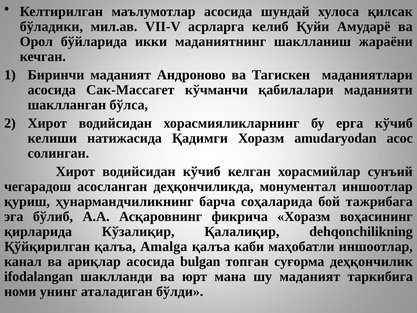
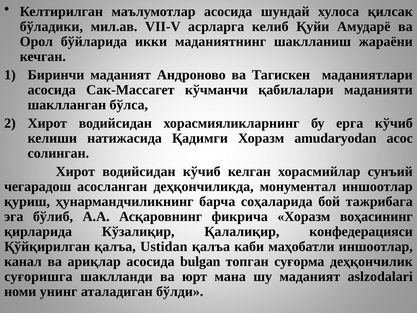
dehqonchilikning: dehqonchilikning -> конфедерацияси (361, 231)
Amalga: Amalga -> Ustidan (164, 246)
ifodalangan: ifodalangan -> суғоришга (38, 276)
таркибига: таркибига -> aslzodalari (380, 276)
